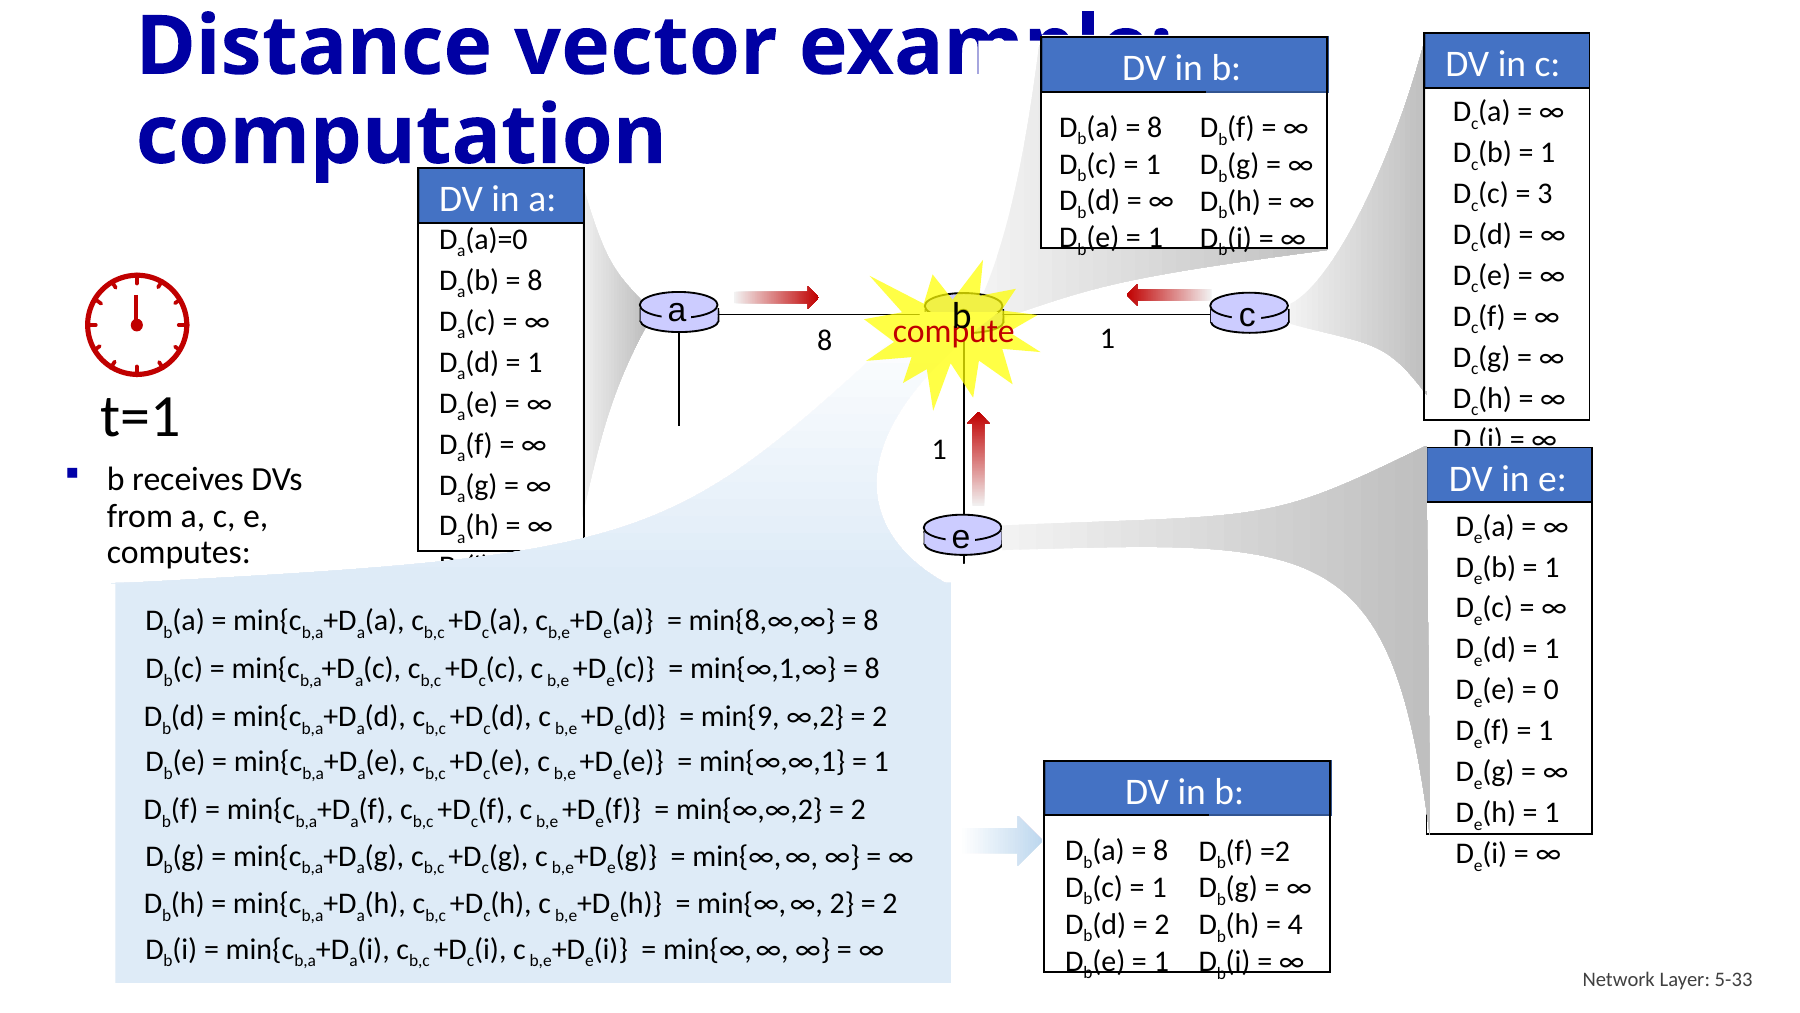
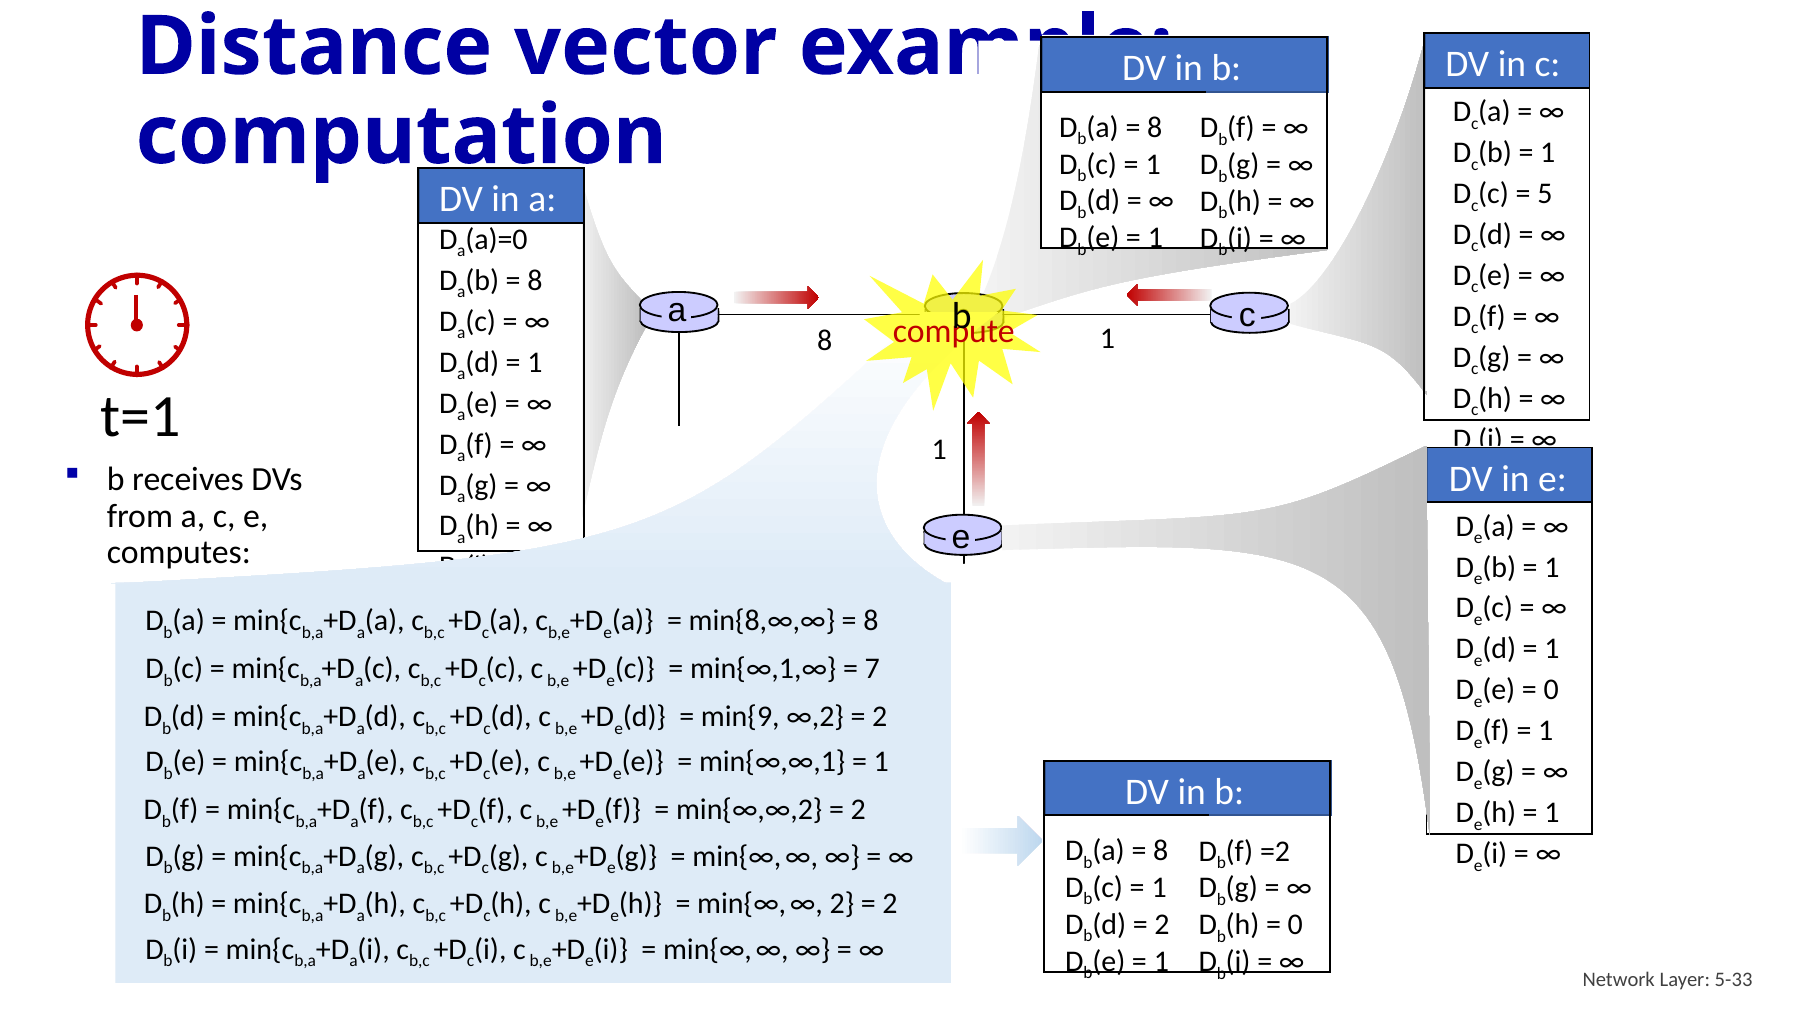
3: 3 -> 5 (1545, 194)
8: 8 -> 7 (872, 668)
4: 4 -> 0 (1295, 924)
